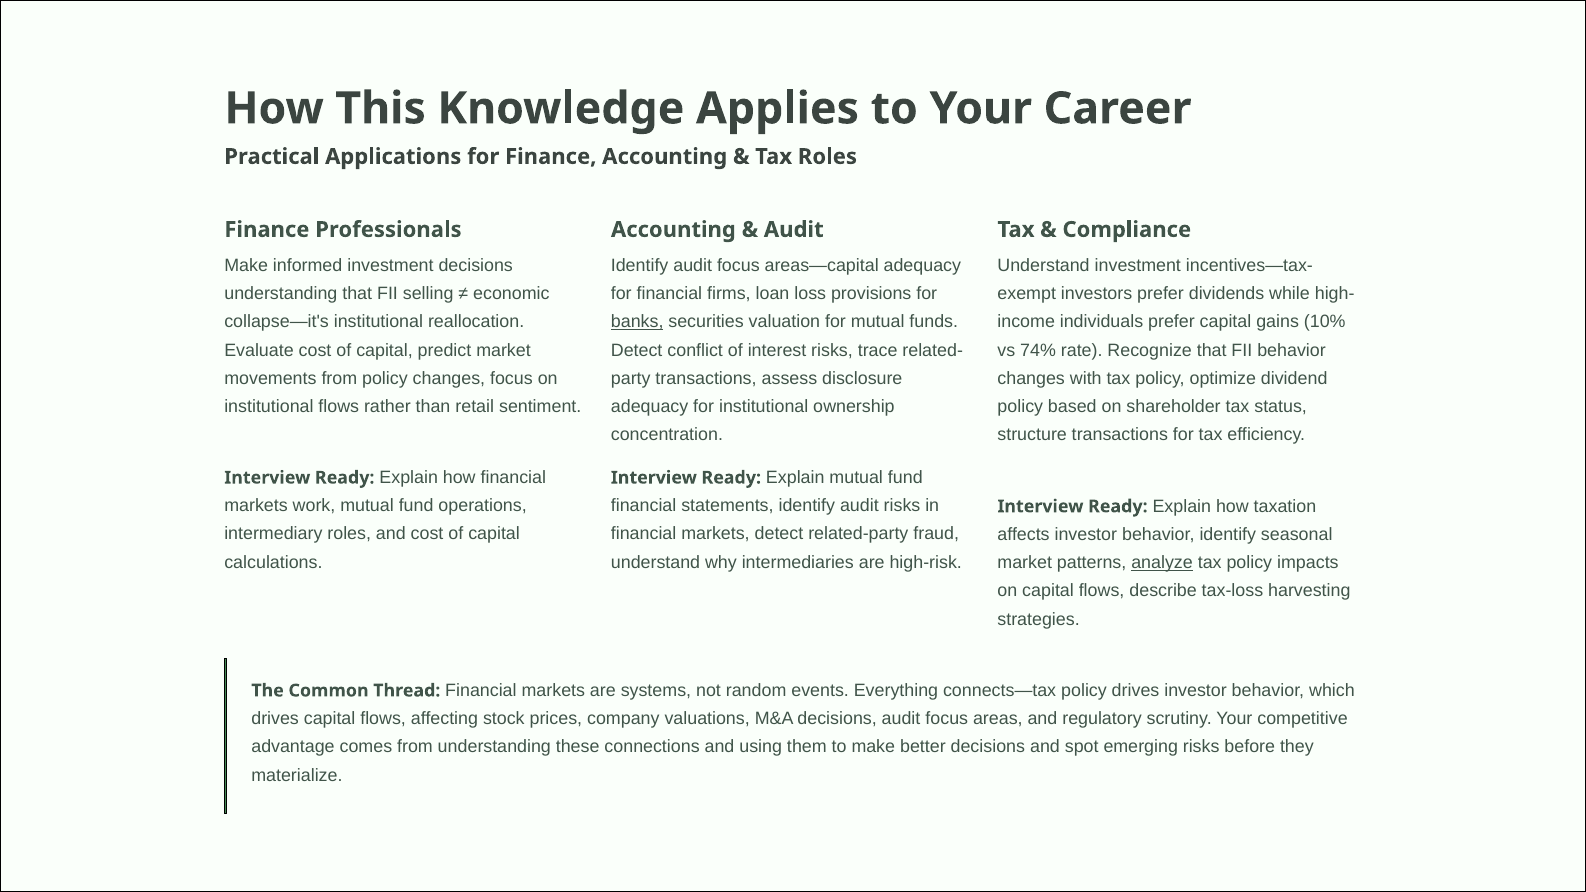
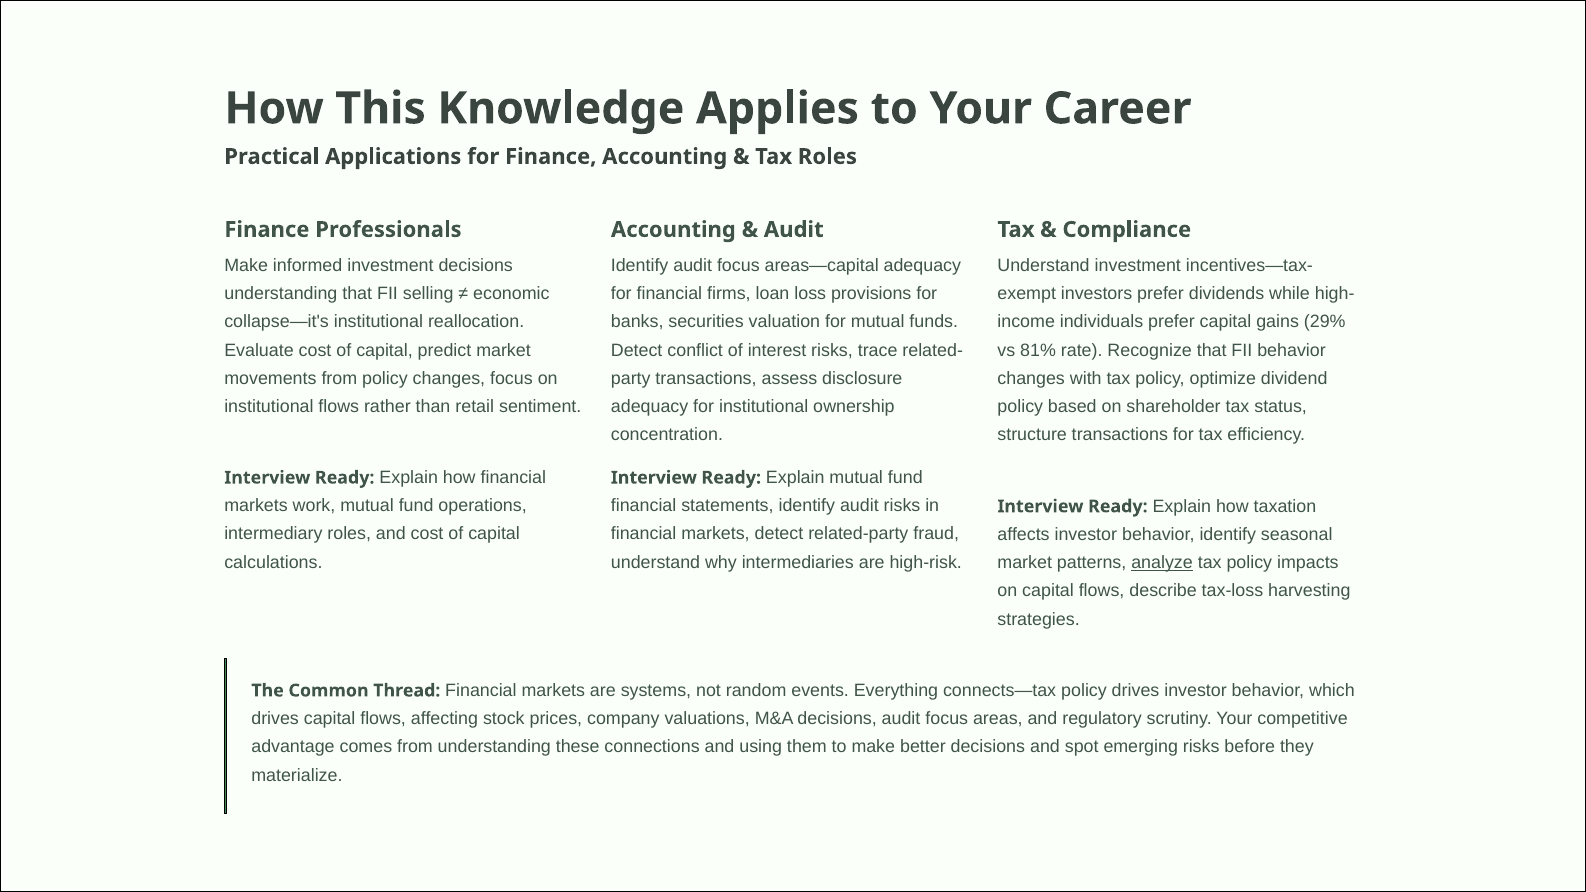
banks underline: present -> none (637, 322)
10%: 10% -> 29% (1325, 322)
74%: 74% -> 81% (1038, 350)
